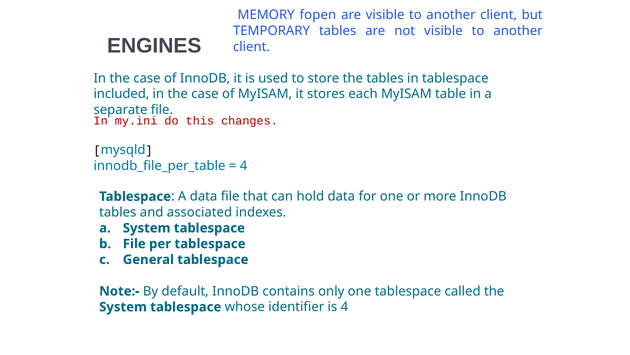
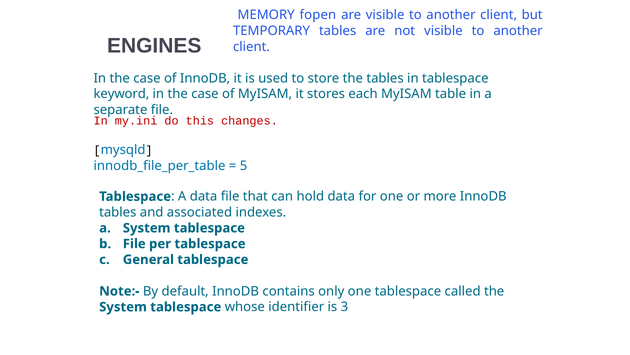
included: included -> keyword (121, 94)
4: 4 -> 5 (244, 165)
is 4: 4 -> 3 (345, 306)
